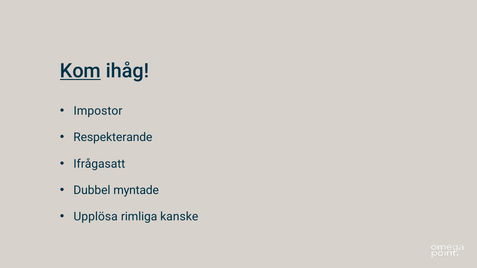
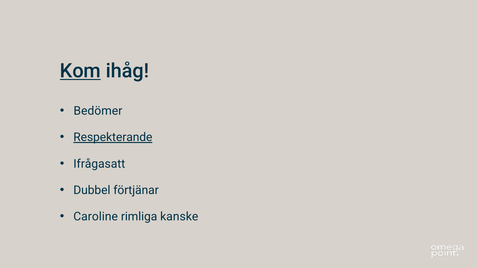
Impostor: Impostor -> Bedömer (98, 111)
Respekterande underline: none -> present (113, 138)
myntade: myntade -> förtjänar (136, 190)
Upplösa: Upplösa -> Caroline (96, 217)
